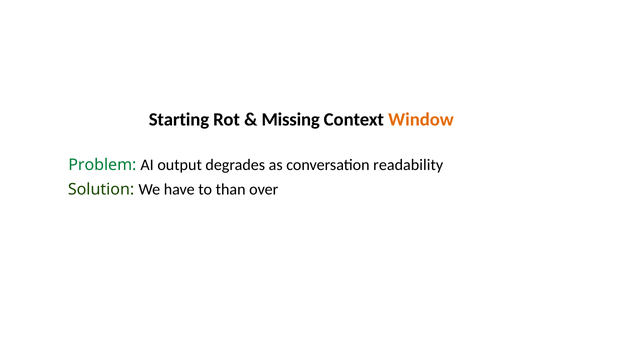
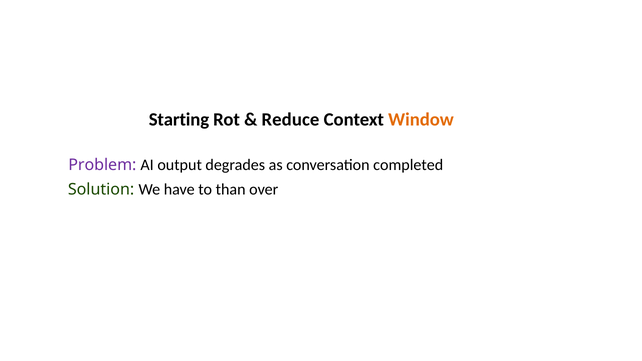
Missing: Missing -> Reduce (290, 120)
Problem colour: green -> purple (102, 165)
readability: readability -> completed (408, 165)
